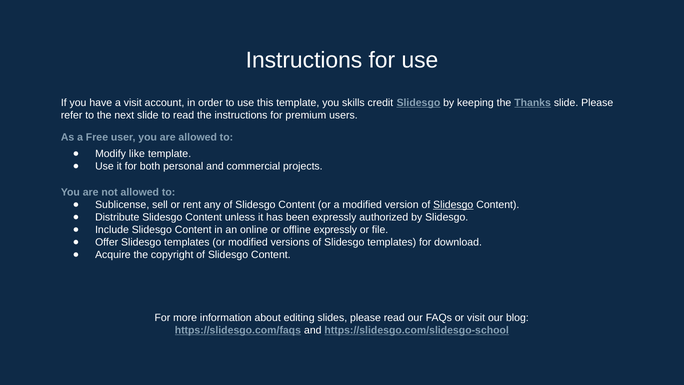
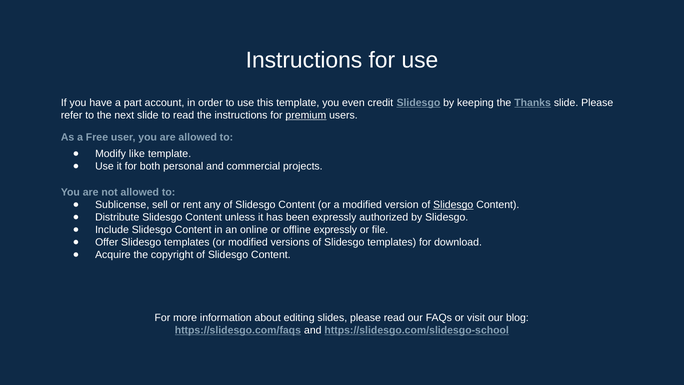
a visit: visit -> part (133, 103)
skills: skills -> even (353, 103)
premium underline: none -> present (306, 115)
